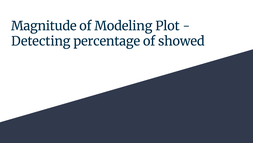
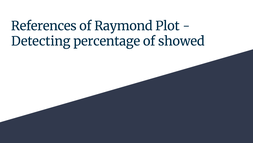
Magnitude: Magnitude -> References (44, 26)
Modeling: Modeling -> Raymond (123, 26)
